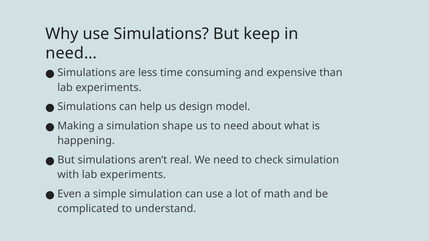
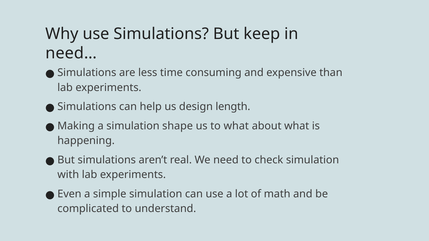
model: model -> length (233, 107)
to need: need -> what (236, 126)
